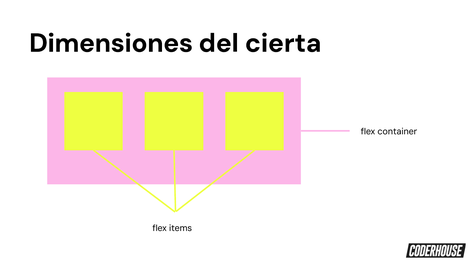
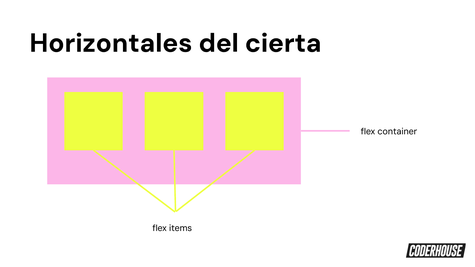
Dimensiones: Dimensiones -> Horizontales (111, 43)
